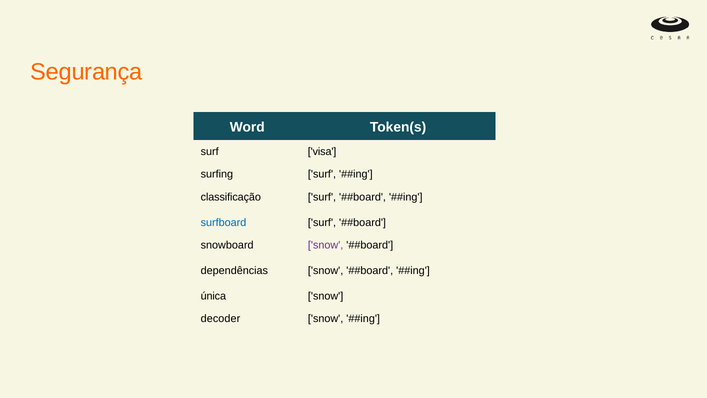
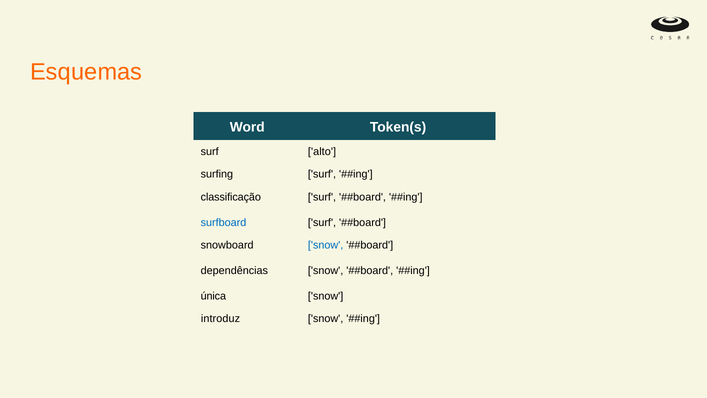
Segurança: Segurança -> Esquemas (86, 72)
visa: visa -> alto (322, 152)
snow colour: purple -> blue (326, 245)
decoder: decoder -> introduz (220, 319)
